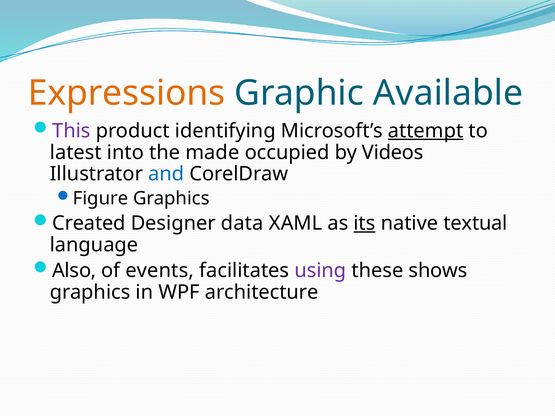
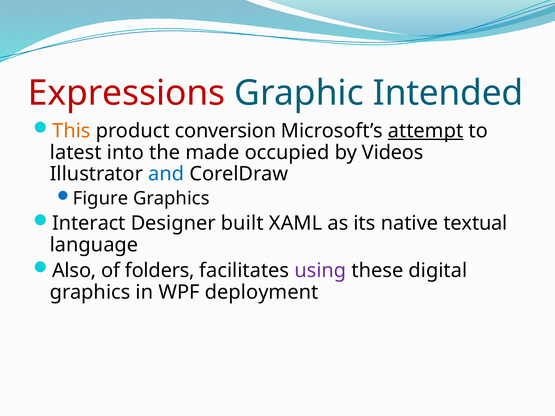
Expressions colour: orange -> red (126, 93)
Available: Available -> Intended (448, 93)
This colour: purple -> orange (71, 131)
identifying: identifying -> conversion (225, 131)
Created: Created -> Interact (89, 223)
data: data -> built (242, 223)
its underline: present -> none (364, 223)
events: events -> folders (160, 271)
shows: shows -> digital (438, 271)
architecture: architecture -> deployment (262, 292)
